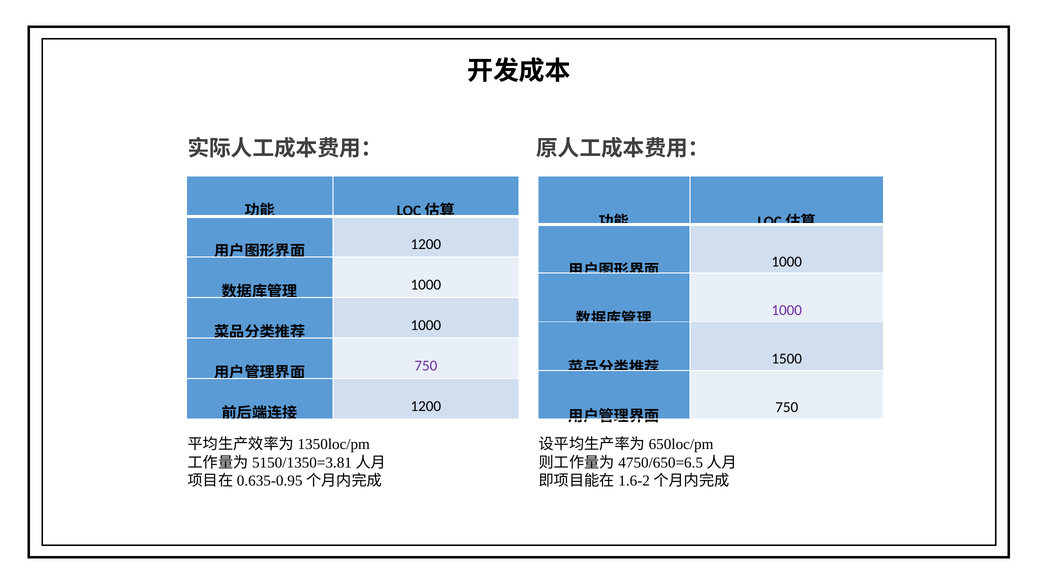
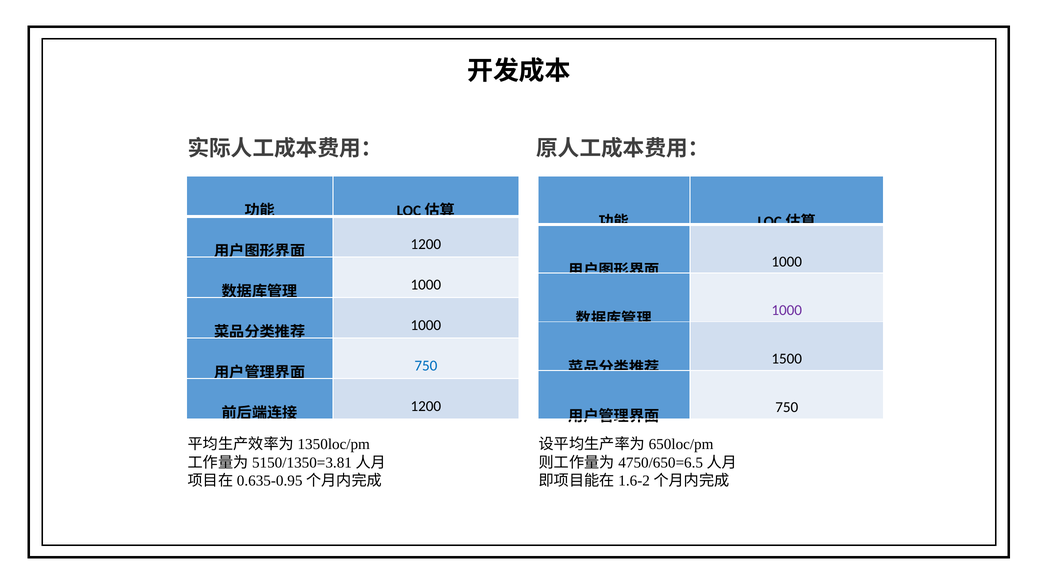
750 colour: purple -> blue (426, 366)
